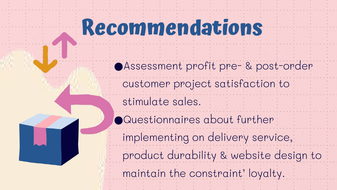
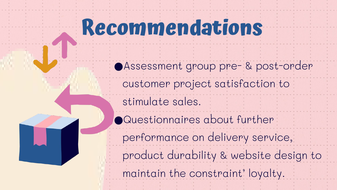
profit: profit -> group (201, 66)
implementing: implementing -> performance (156, 137)
